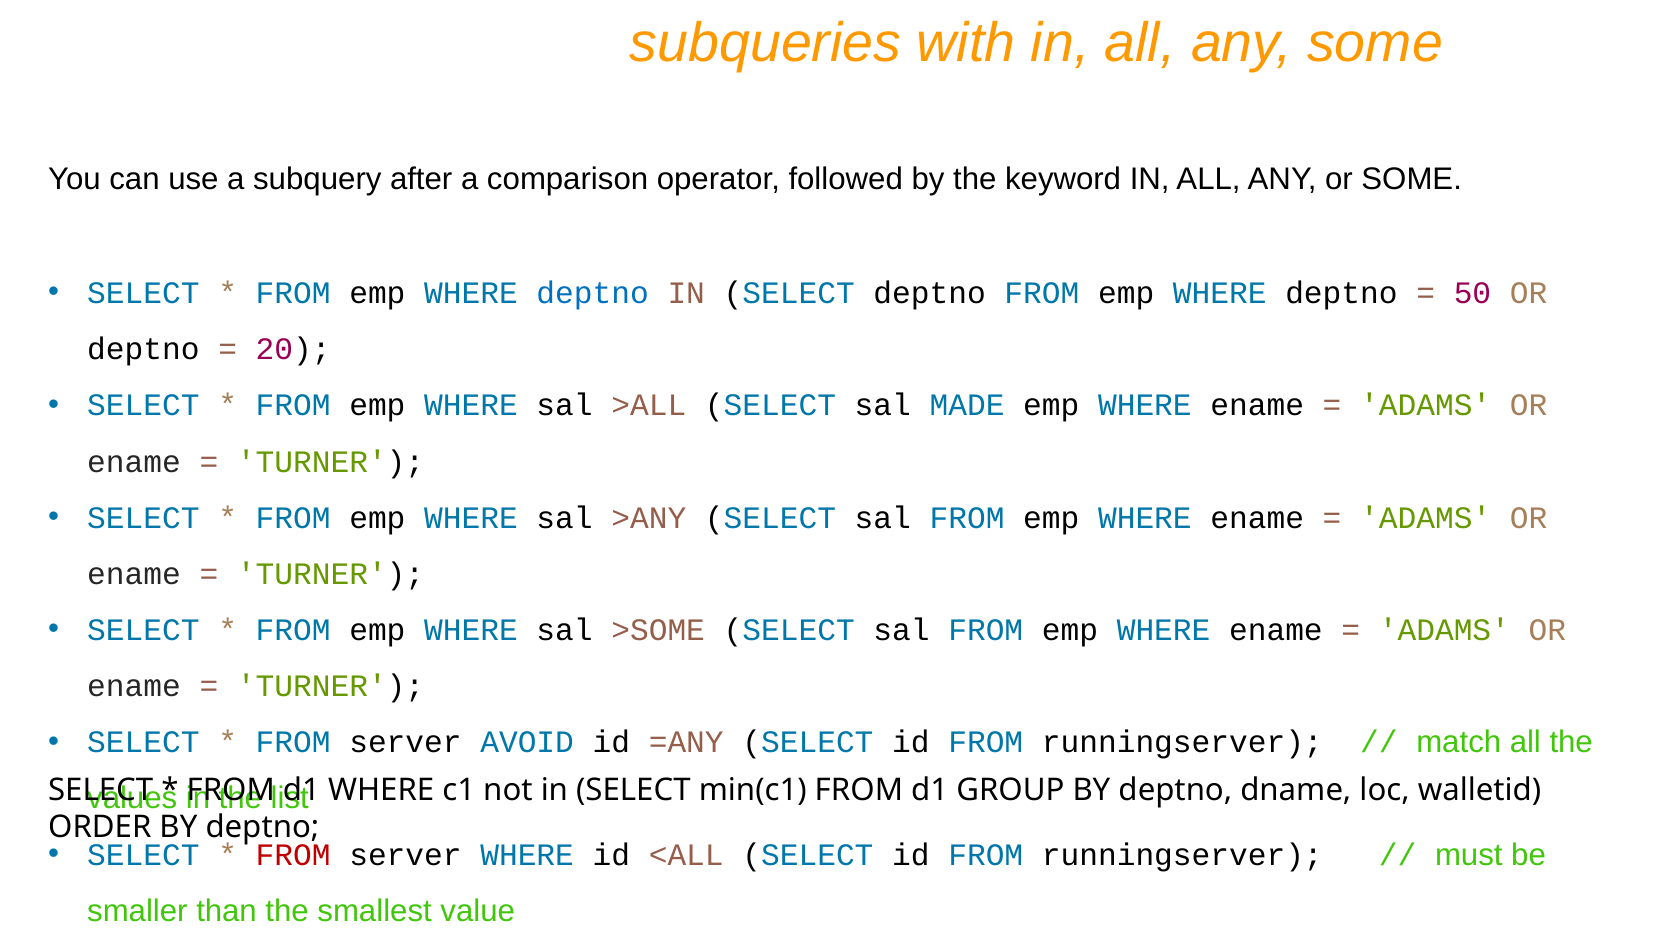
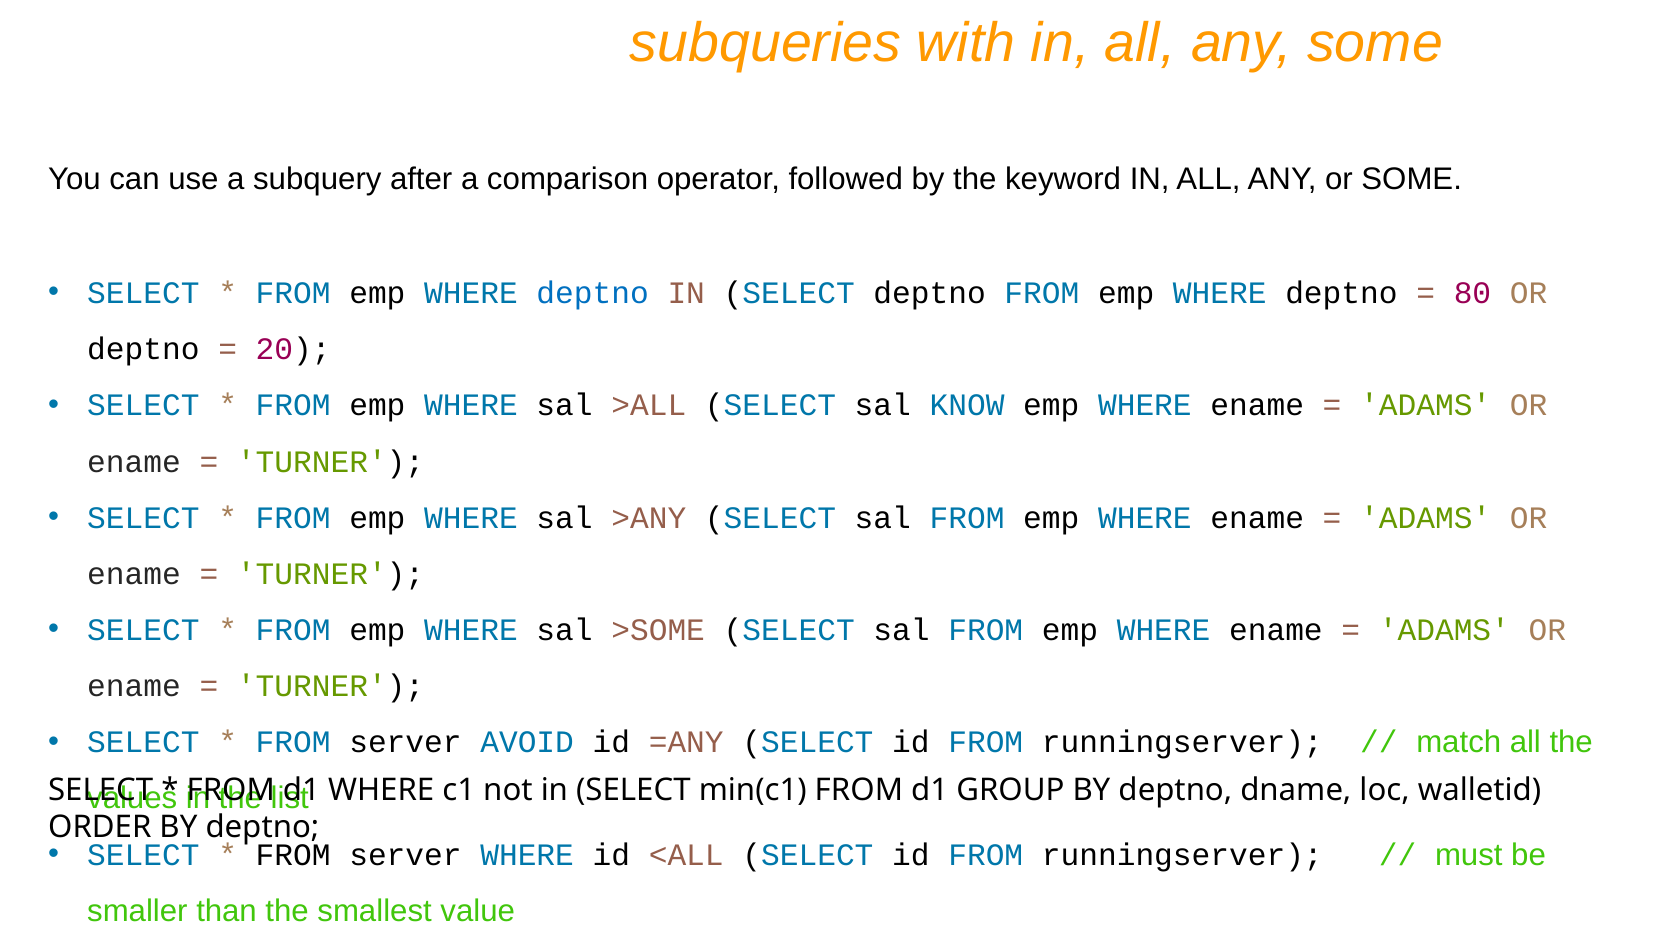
50: 50 -> 80 (1472, 293)
MADE: MADE -> KNOW (967, 406)
FROM colour: red -> black (293, 855)
